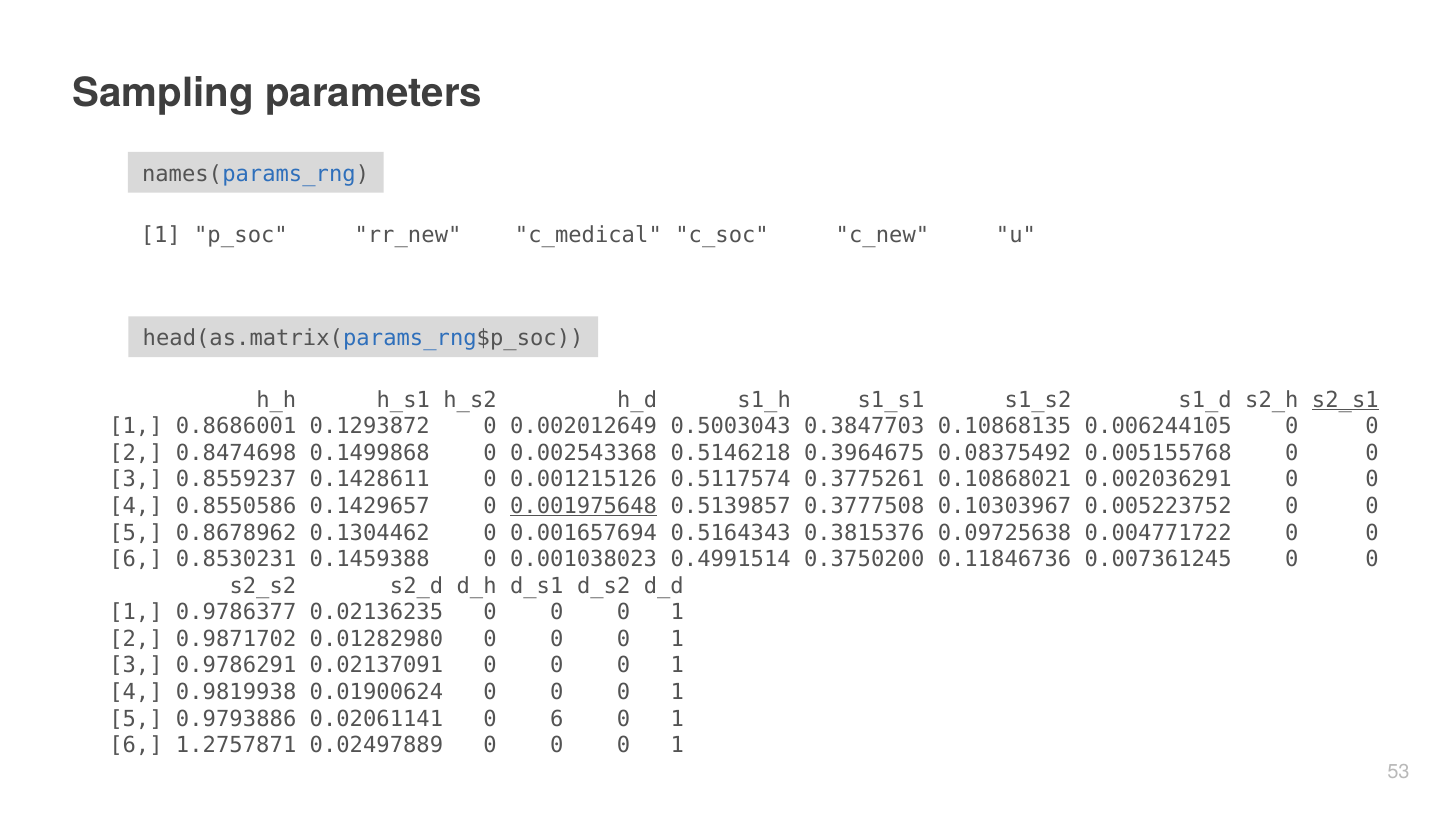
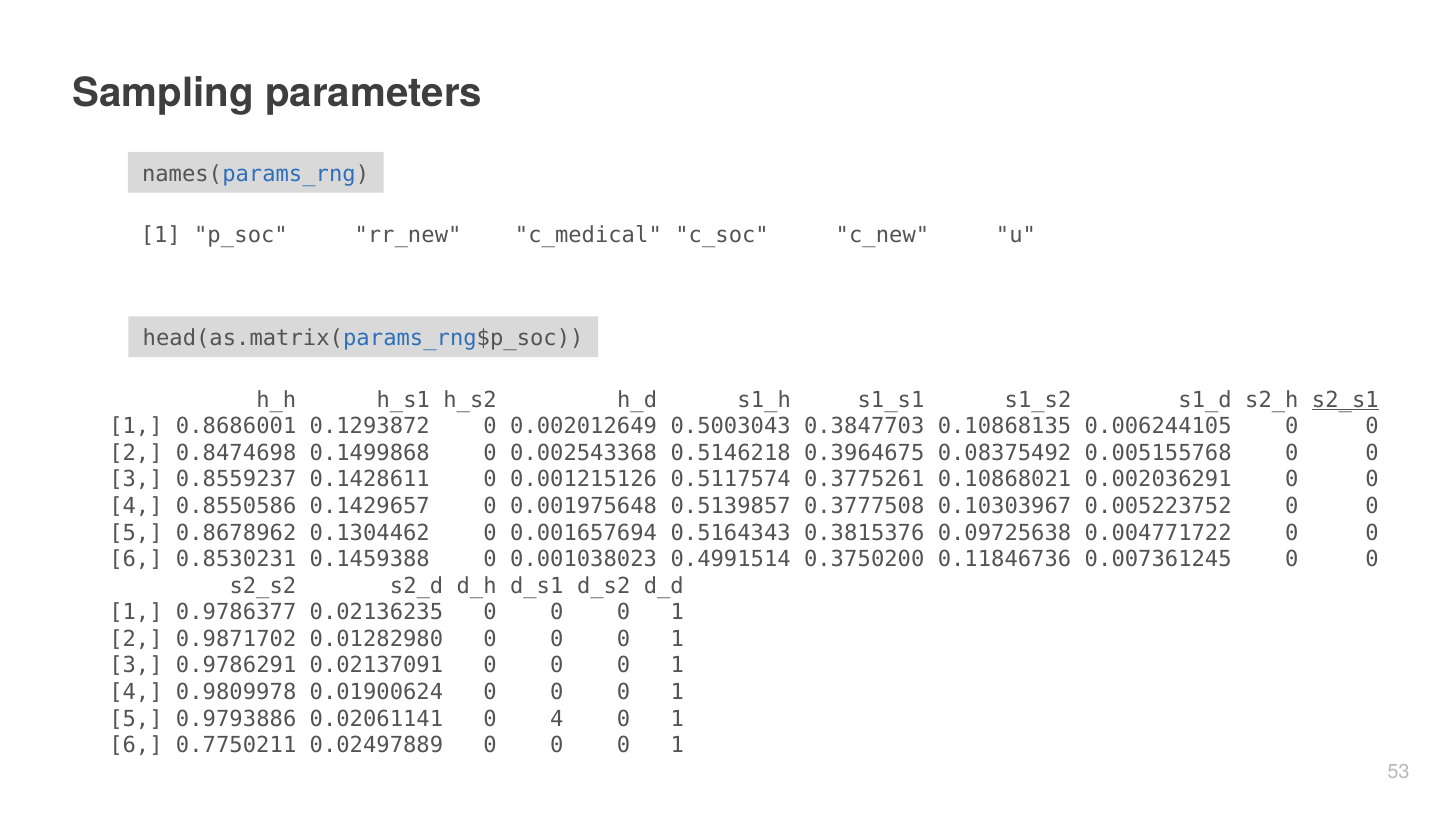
0.001975648 underline: present -> none (584, 506)
0.9819938: 0.9819938 -> 0.9809978 (236, 692)
0.02061141 0 6: 6 -> 4 (557, 719)
1.2757871: 1.2757871 -> 0.7750211 (236, 745)
